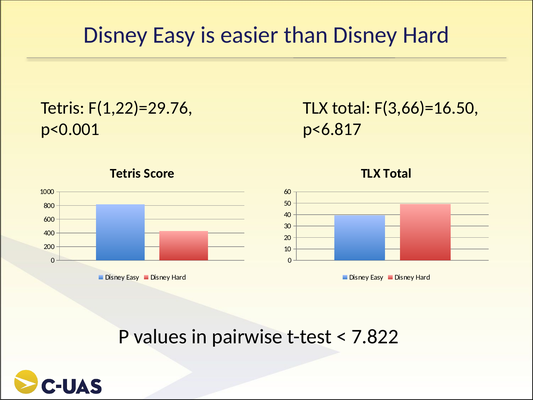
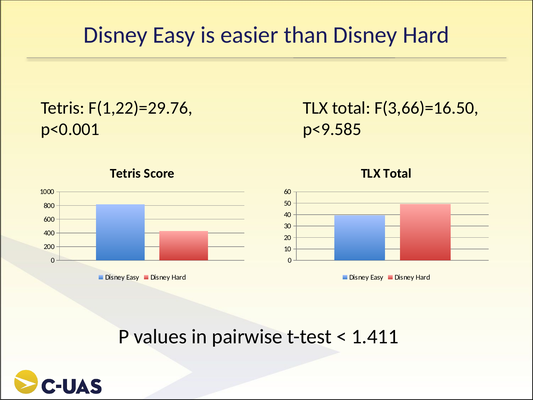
p<6.817: p<6.817 -> p<9.585 (332, 129)
7.822: 7.822 -> 1.411 (375, 336)
